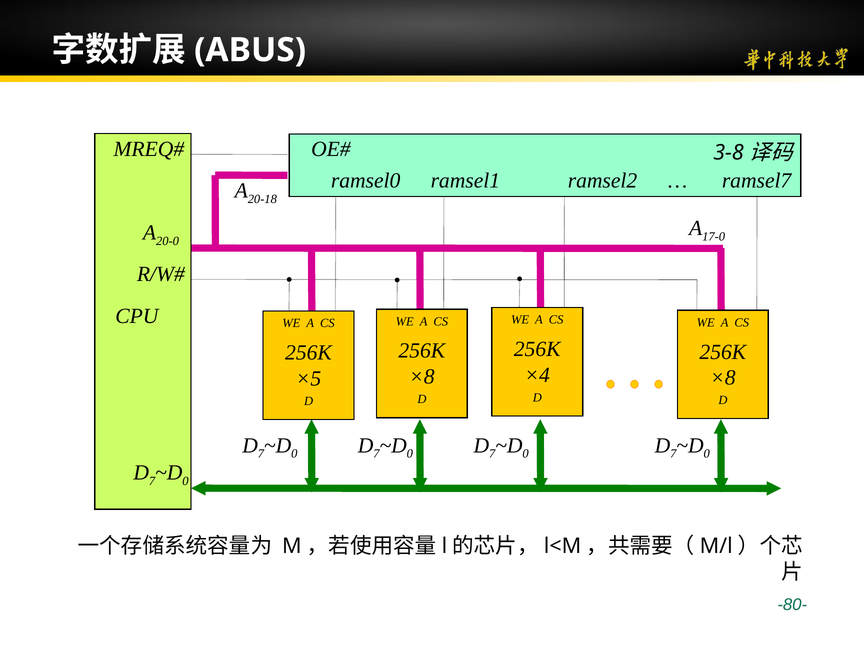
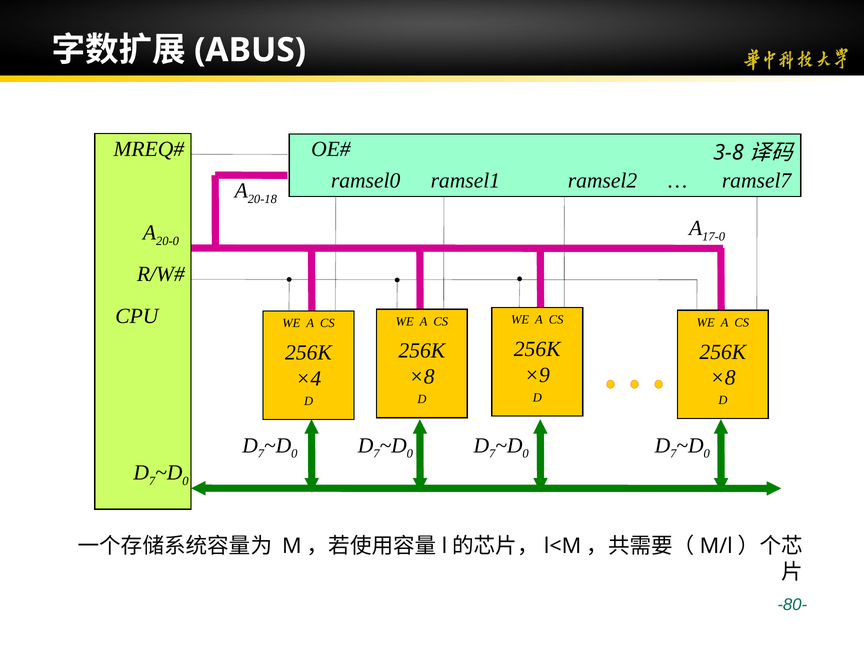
×4: ×4 -> ×9 (537, 375)
×5: ×5 -> ×4 (309, 379)
